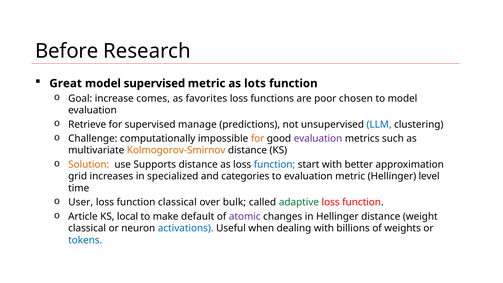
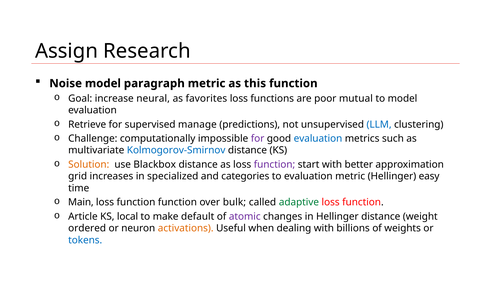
Before: Before -> Assign (67, 51)
Great: Great -> Noise (66, 83)
model supervised: supervised -> paragraph (154, 83)
lots: lots -> this (255, 83)
comes: comes -> neural (153, 98)
chosen: chosen -> mutual (356, 98)
for colour: orange -> purple (258, 139)
evaluation colour: purple -> blue (318, 139)
Kolmogorov-Smirnov colour: orange -> blue (176, 150)
Supports: Supports -> Blackbox (155, 164)
function colour: blue -> purple (275, 164)
level: level -> easy (429, 176)
User: User -> Main (81, 202)
function classical: classical -> function (177, 202)
classical: classical -> ordered (87, 228)
activations colour: blue -> orange (186, 228)
